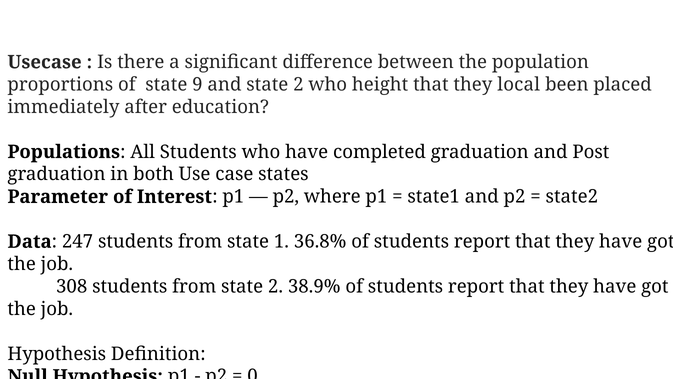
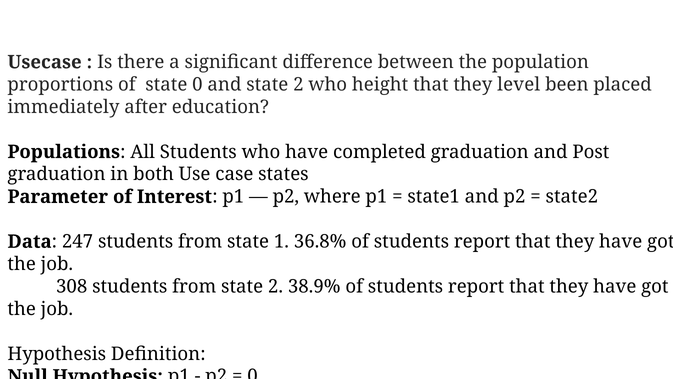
state 9: 9 -> 0 (197, 84)
local: local -> level (519, 84)
